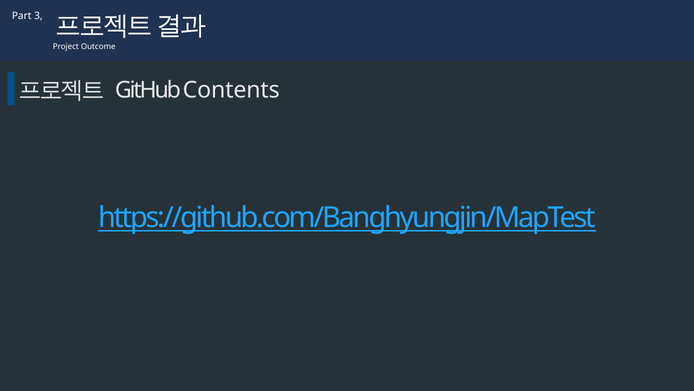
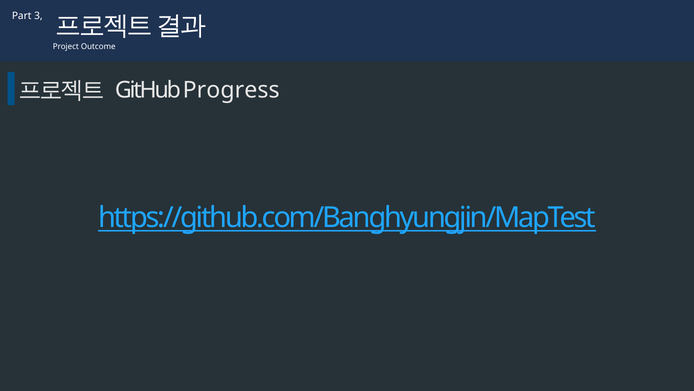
Contents: Contents -> Progress (231, 90)
